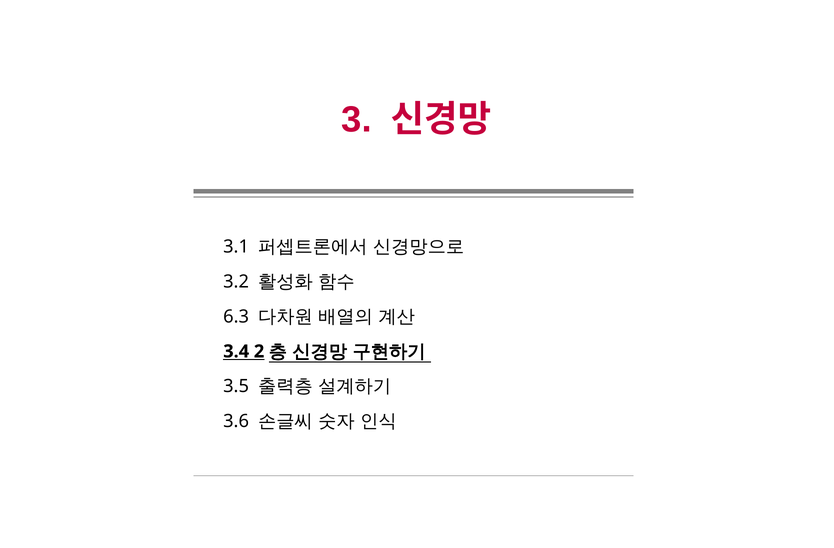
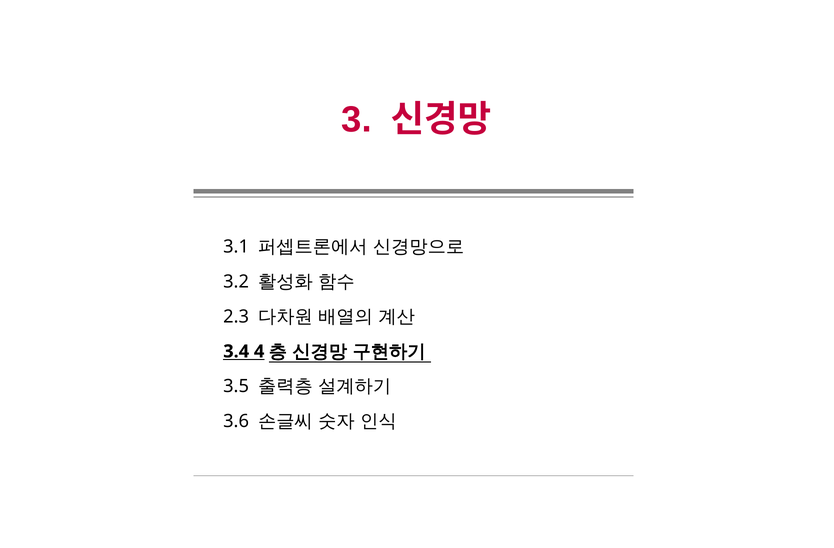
6.3: 6.3 -> 2.3 (236, 316)
2: 2 -> 4 (259, 351)
